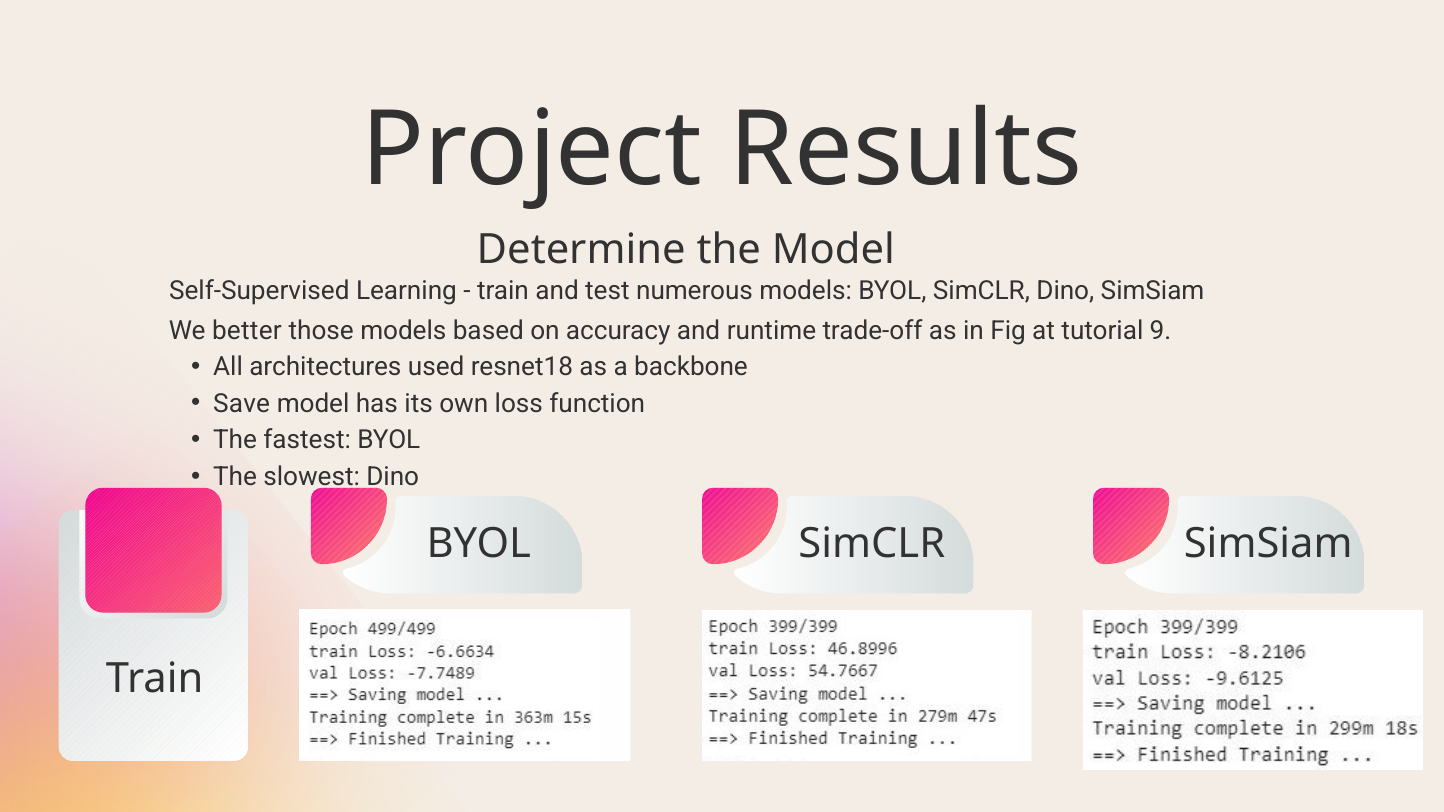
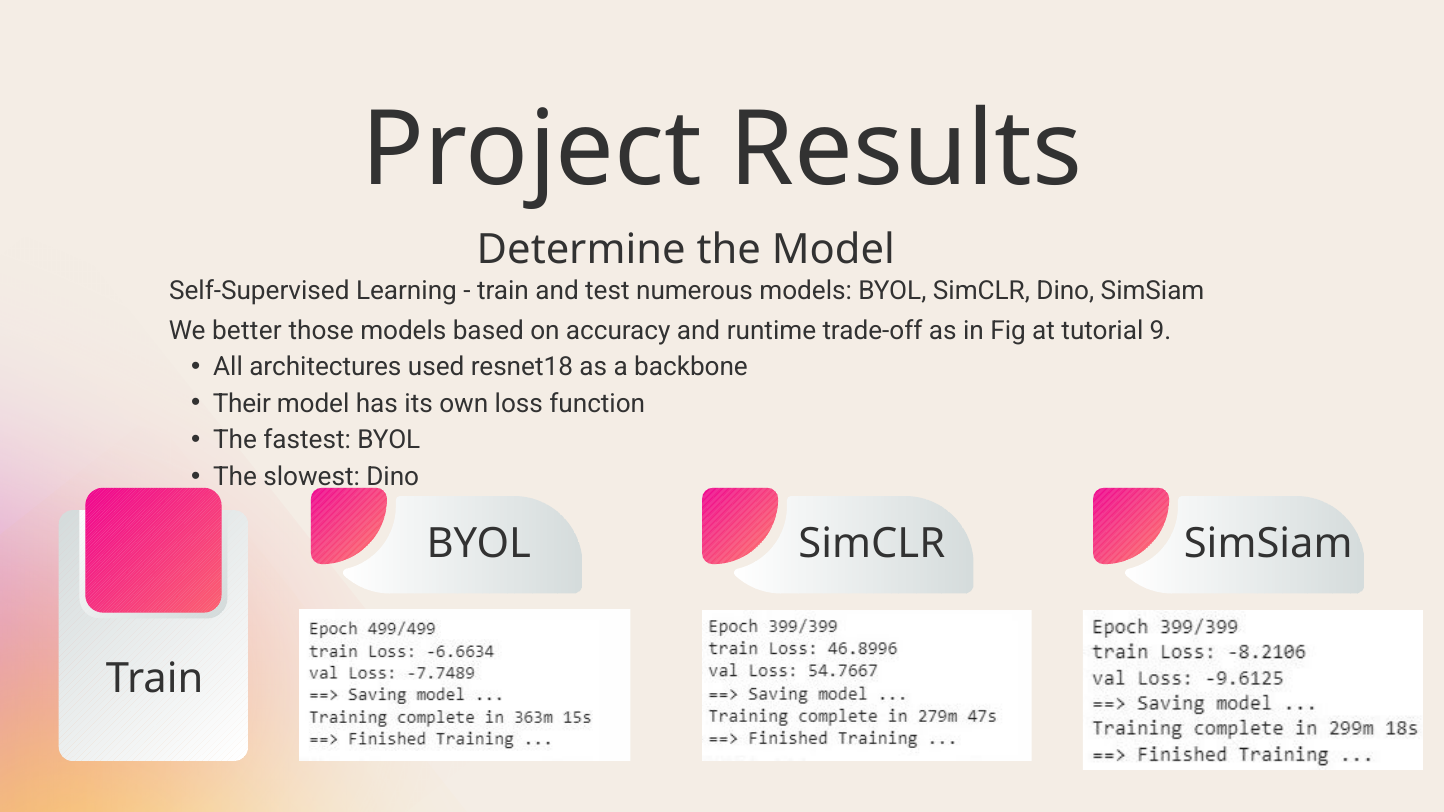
Save: Save -> Their (242, 404)
